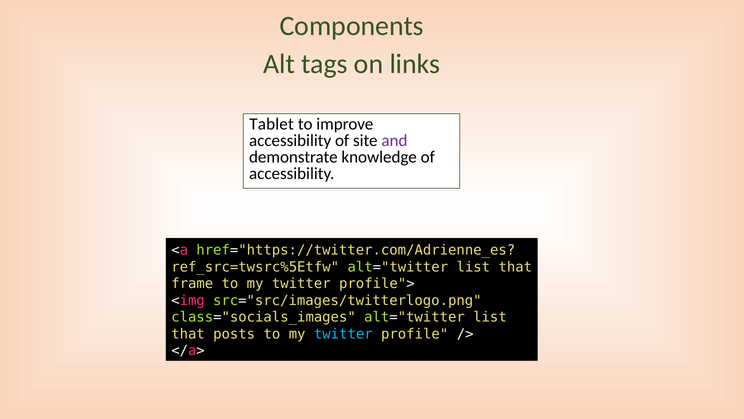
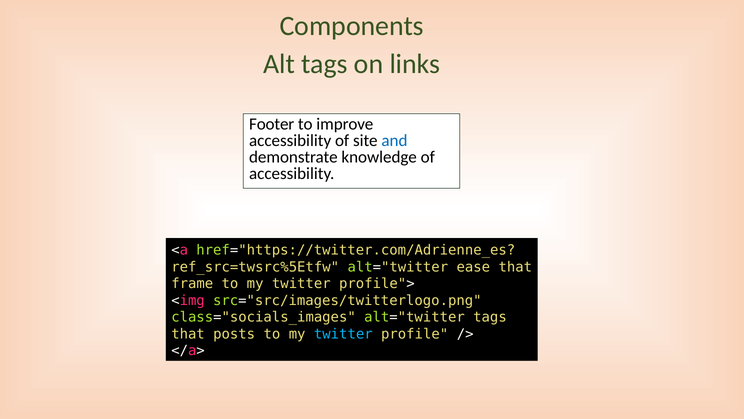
Tablet: Tablet -> Footer (272, 124)
and colour: purple -> blue (394, 140)
list: list -> ease (473, 267)
class="socials_images alt="twitter list: list -> tags (490, 317)
